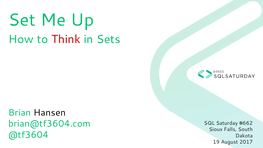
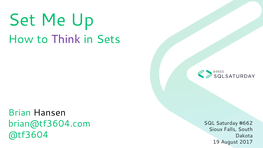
Think colour: red -> purple (66, 39)
